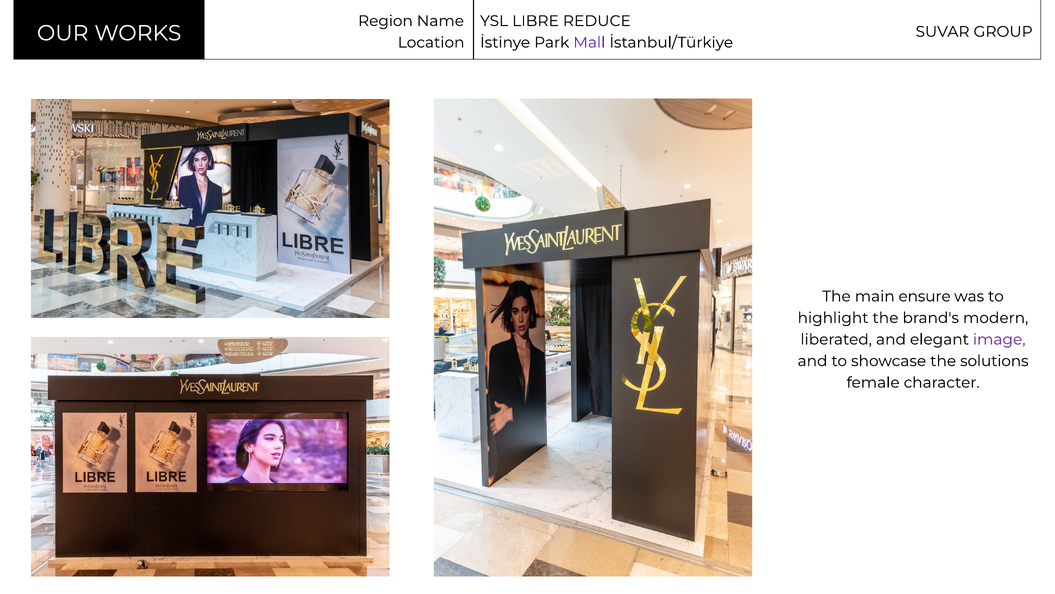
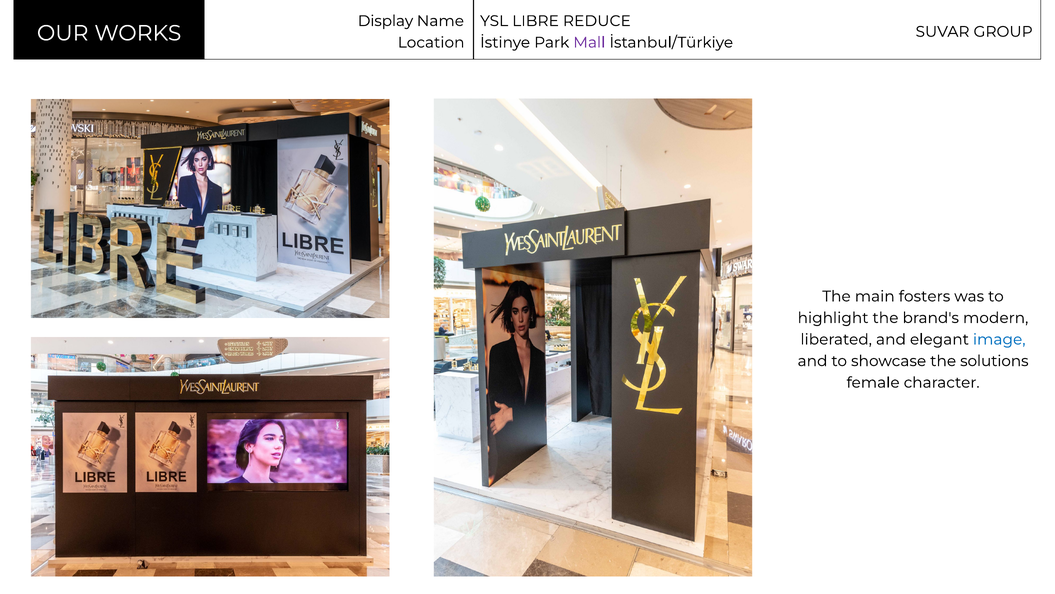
Region: Region -> Display (385, 21)
ensure: ensure -> fosters (925, 296)
image colour: purple -> blue (999, 339)
